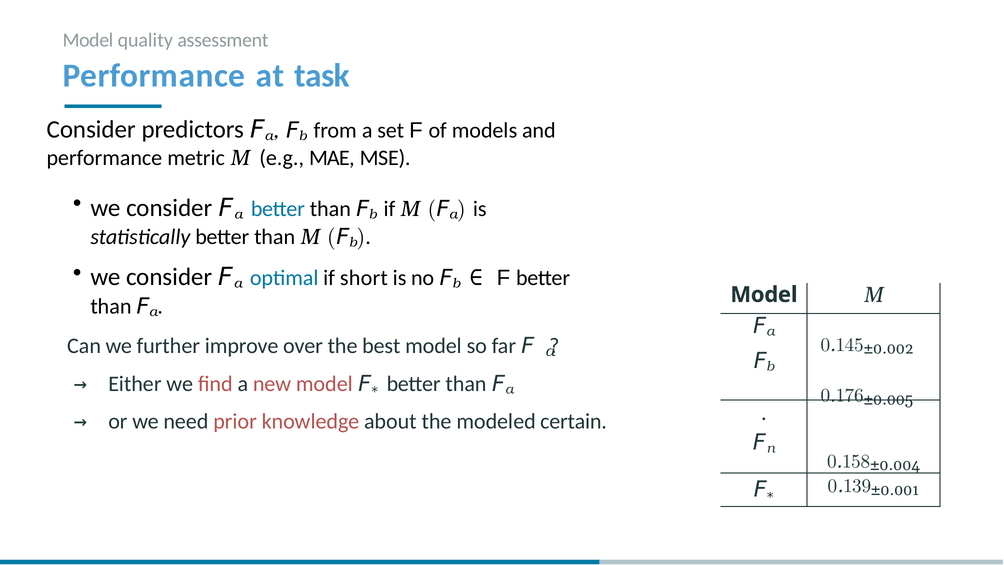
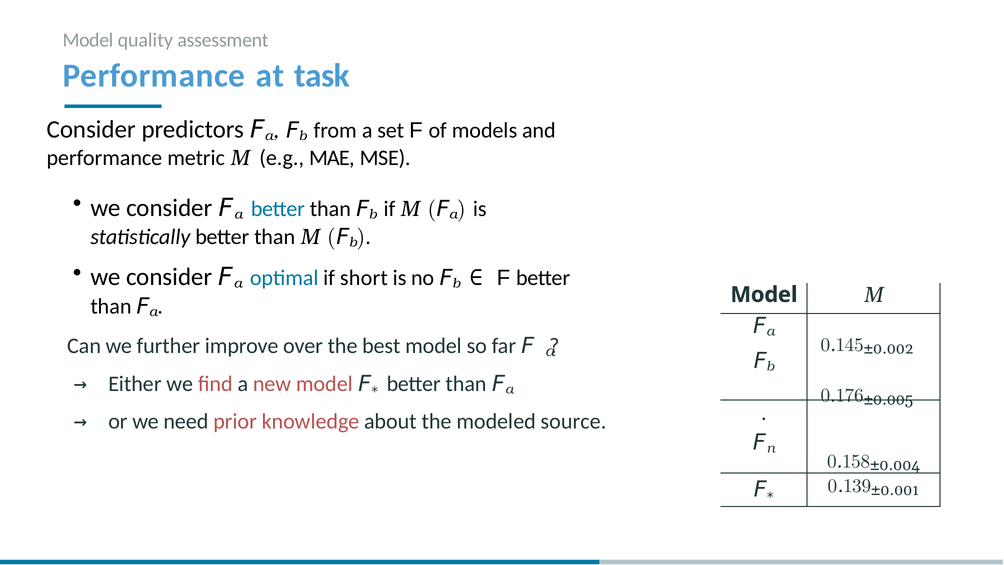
certain: certain -> source (573, 422)
